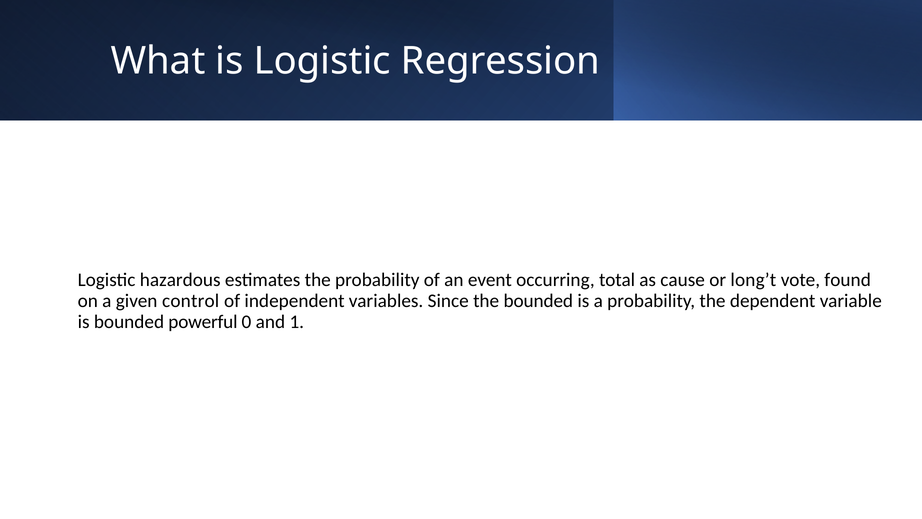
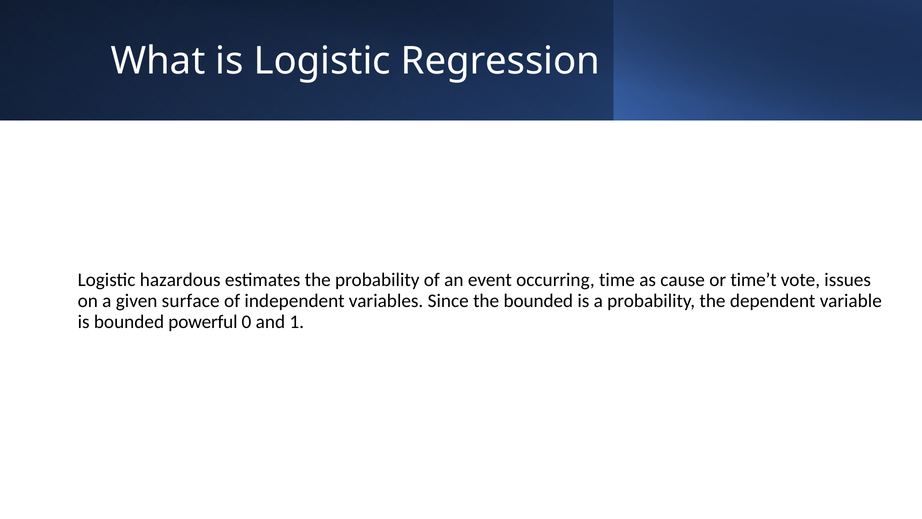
total: total -> time (617, 280)
long’t: long’t -> time’t (754, 280)
found: found -> issues (848, 280)
control: control -> surface (191, 301)
